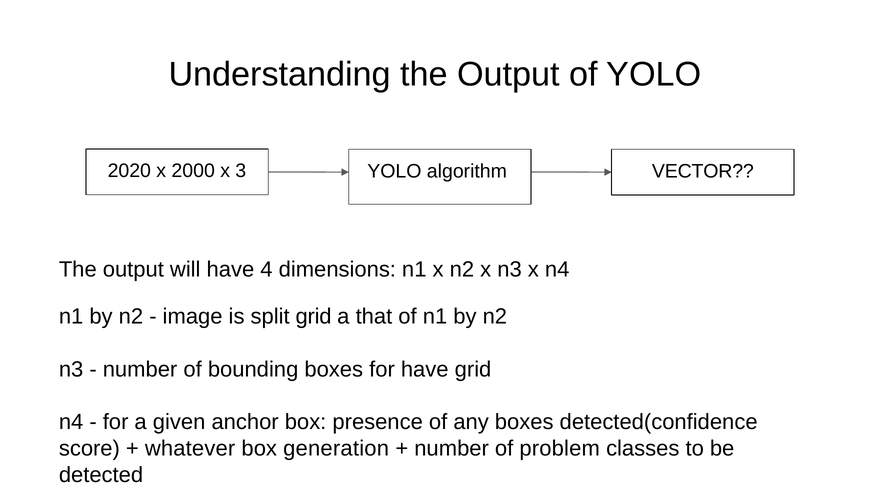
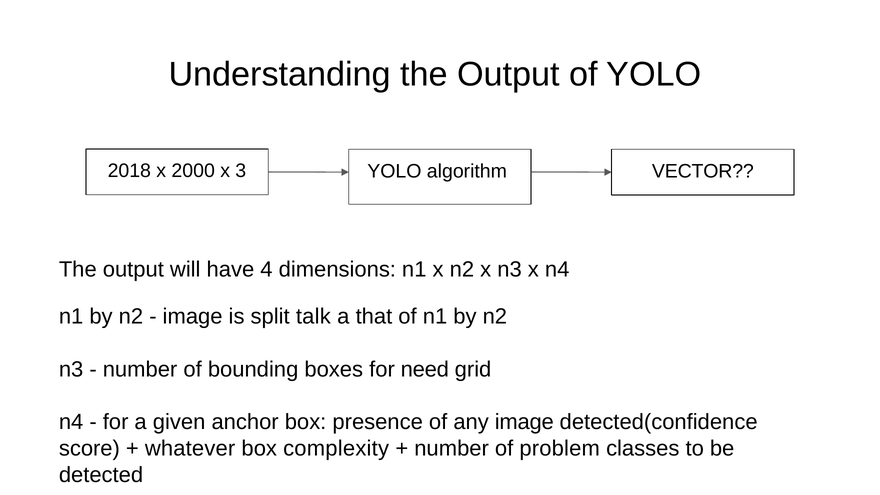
2020: 2020 -> 2018 (129, 171)
split grid: grid -> talk (313, 316)
for have: have -> need (425, 369)
any boxes: boxes -> image (524, 422)
generation: generation -> complexity (336, 448)
